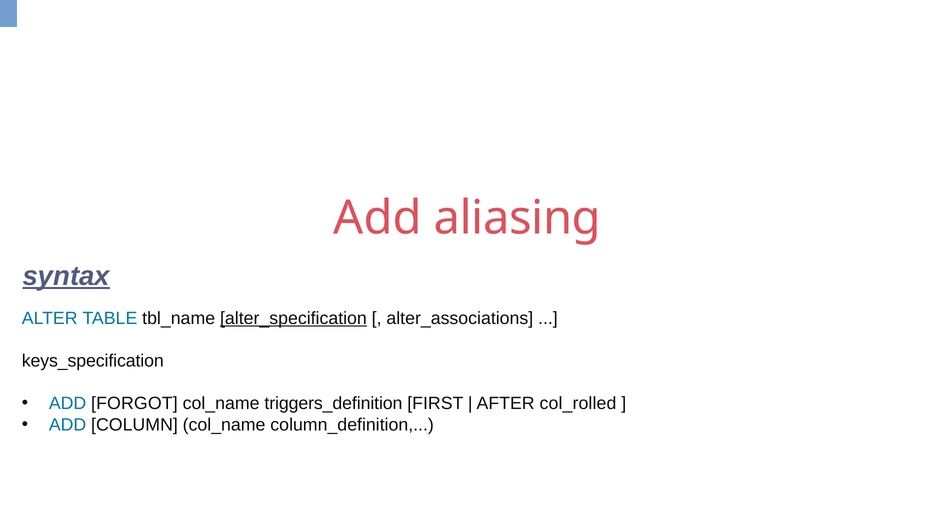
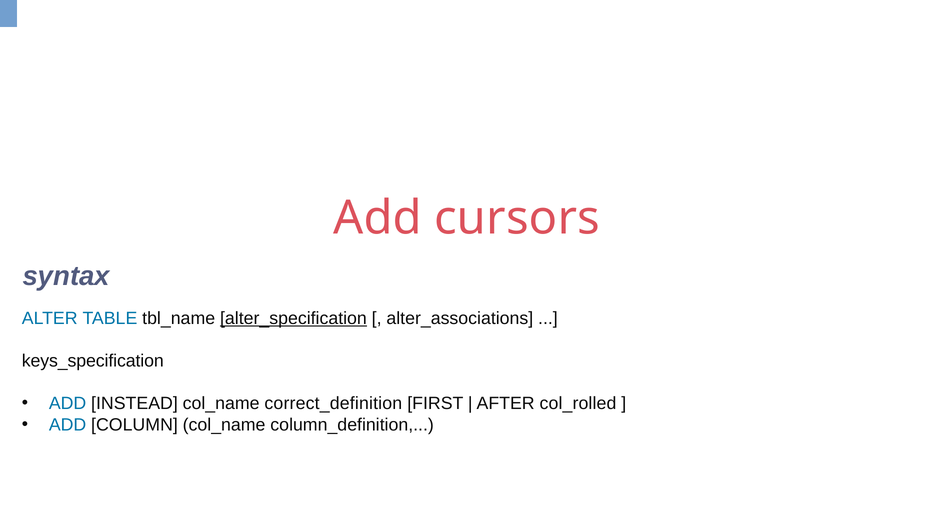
aliasing: aliasing -> cursors (517, 218)
syntax underline: present -> none (66, 276)
FORGOT: FORGOT -> INSTEAD (134, 404)
triggers_definition: triggers_definition -> correct_definition (333, 404)
